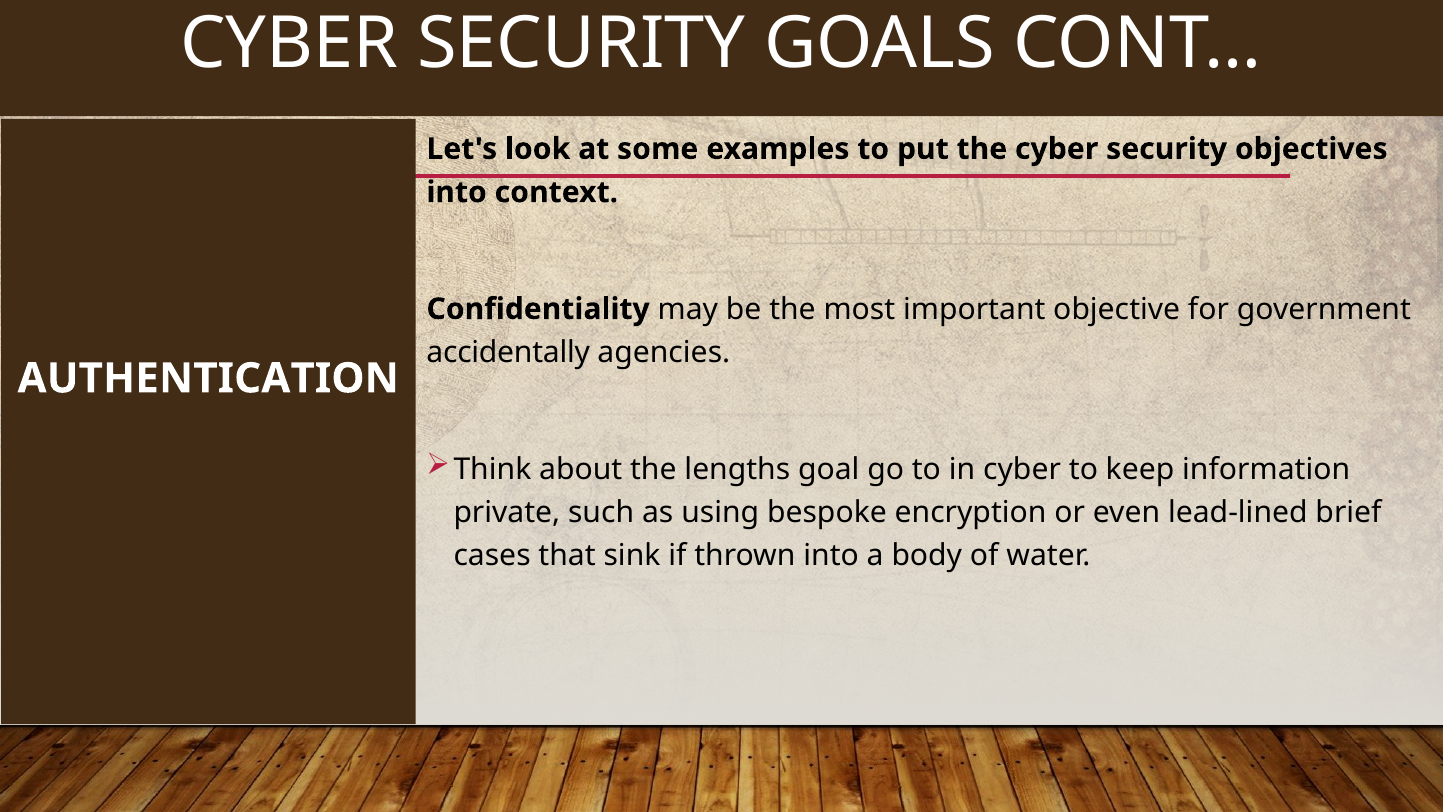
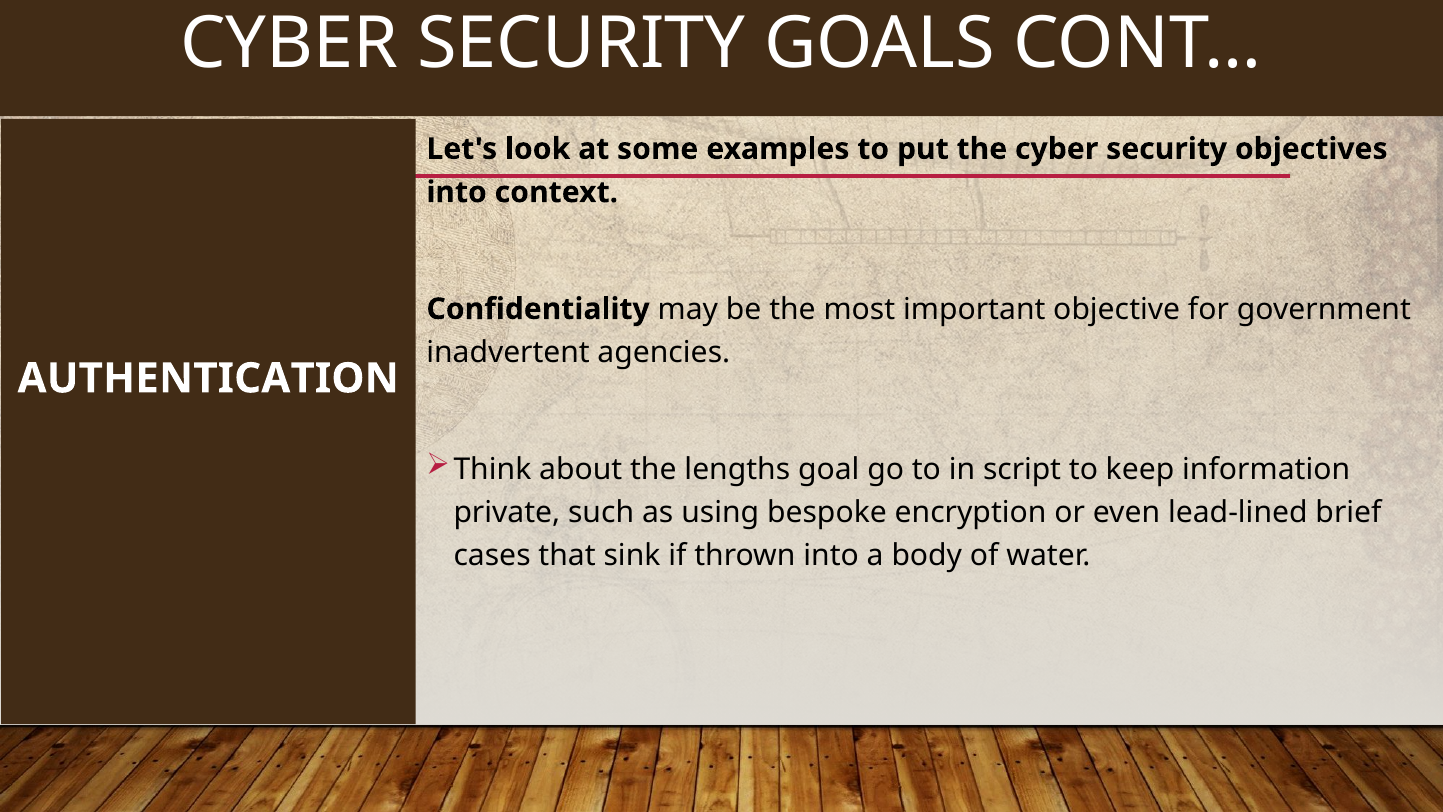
accidentally: accidentally -> inadvertent (508, 352)
in cyber: cyber -> script (1022, 469)
